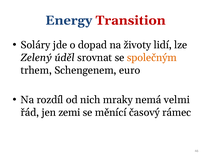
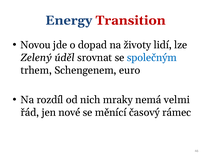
Soláry: Soláry -> Novou (36, 45)
společným colour: orange -> blue (152, 58)
zemi: zemi -> nové (69, 113)
